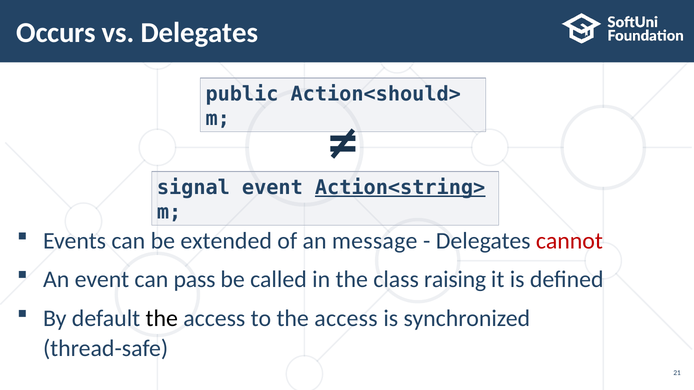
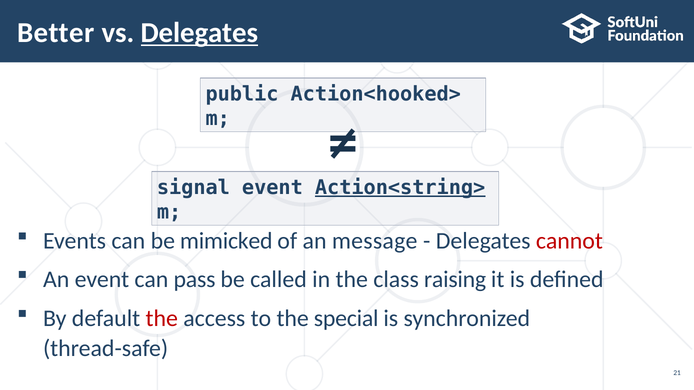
Occurs: Occurs -> Better (56, 33)
Delegates underline: none -> present (199, 33)
Action<should>: Action<should> -> Action<hooked> (376, 94)
extended: extended -> mimicked (226, 241)
the colour: black -> red (162, 319)
to the access: access -> special (346, 319)
